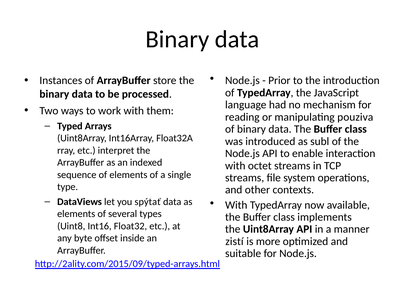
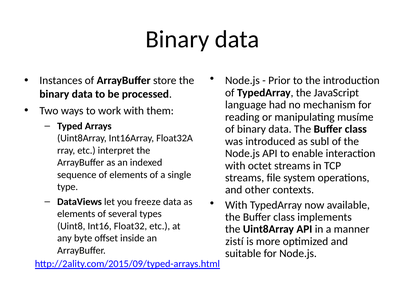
pouziva: pouziva -> musíme (355, 117)
spýtať: spýtať -> freeze (148, 202)
